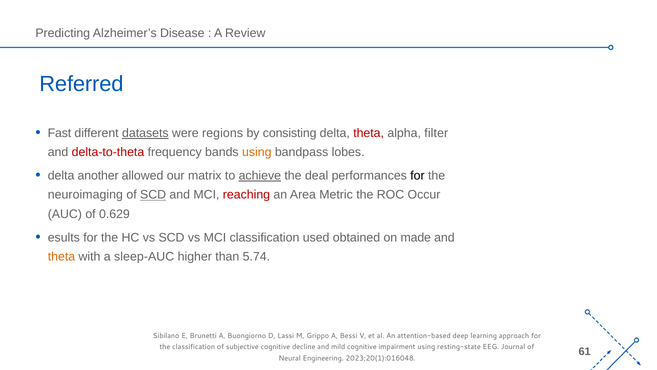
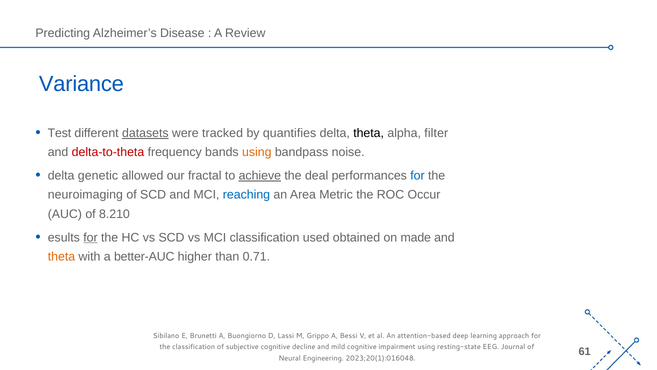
Referred: Referred -> Variance (81, 84)
Fast: Fast -> Test (59, 133)
regions: regions -> tracked (223, 133)
consisting: consisting -> quantifies (290, 133)
theta colour: red -> black (369, 133)
lobes: lobes -> noise (348, 152)
another: another -> genetic (98, 175)
matrix: matrix -> fractal (205, 175)
for colour: black -> blue (418, 175)
SCD underline: present -> none (153, 195)
reaching colour: red -> blue (246, 195)
0.629: 0.629 -> 8.210 (114, 214)
for underline: none -> present (91, 237)
sleep-AUC: sleep-AUC -> better-AUC (144, 256)
5.74: 5.74 -> 0.71 (256, 256)
